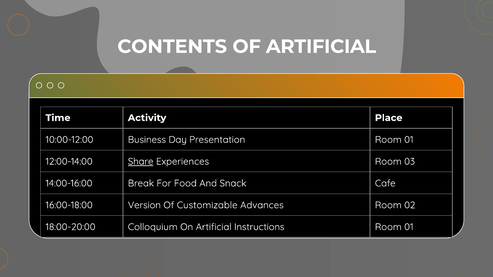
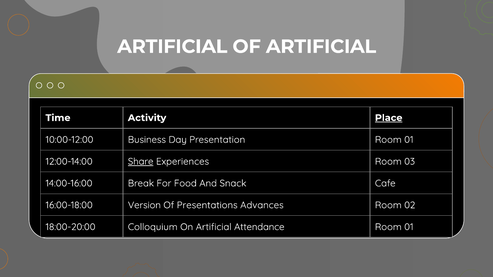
CONTENTS: CONTENTS -> ARTIFICIAL (172, 47)
Place underline: none -> present (389, 118)
Customizable: Customizable -> Presentations (207, 205)
Instructions: Instructions -> Attendance (259, 227)
